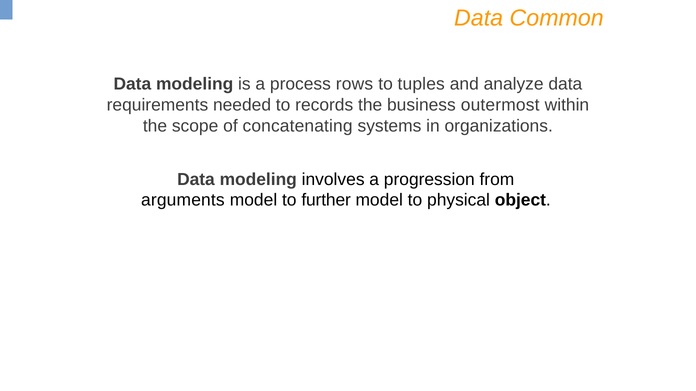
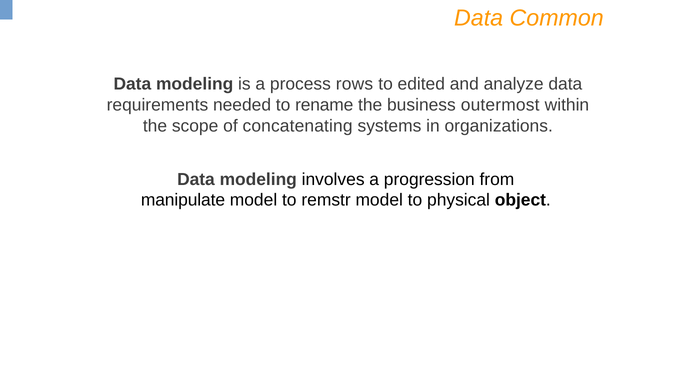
tuples: tuples -> edited (421, 84)
records: records -> rename (324, 105)
arguments: arguments -> manipulate (183, 200)
further: further -> remstr (326, 200)
